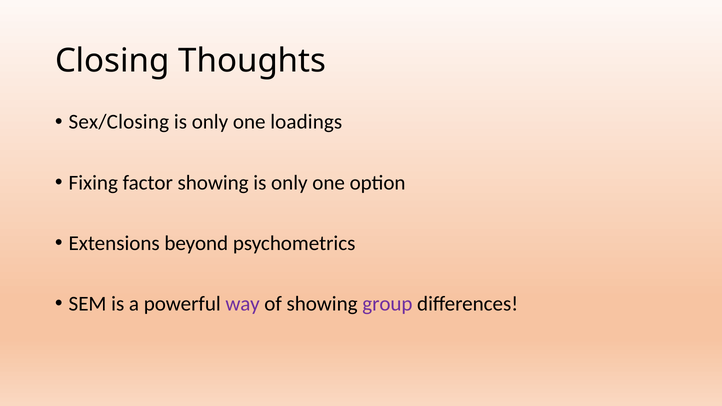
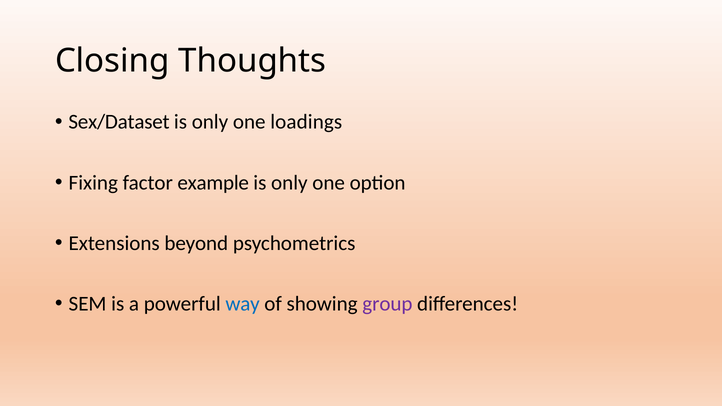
Sex/Closing: Sex/Closing -> Sex/Dataset (119, 122)
factor showing: showing -> example (213, 183)
way colour: purple -> blue (243, 304)
